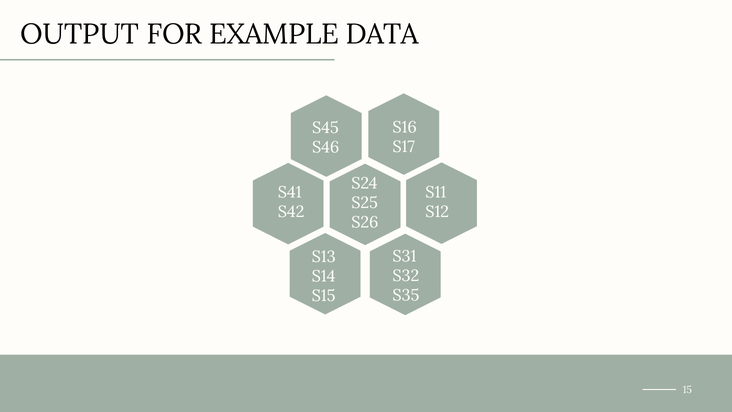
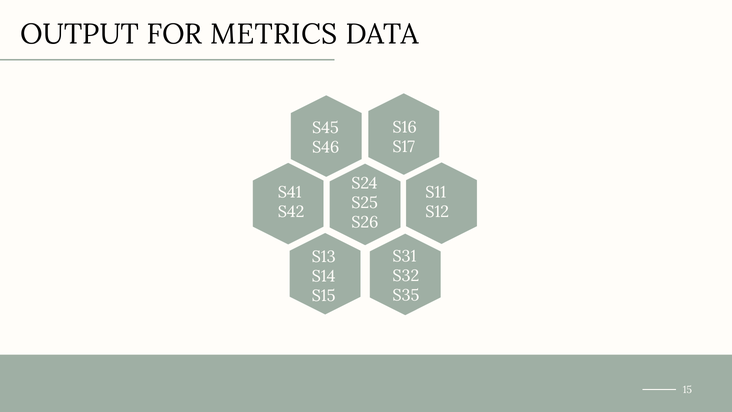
EXAMPLE: EXAMPLE -> METRICS (274, 34)
